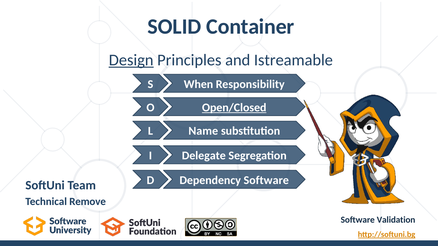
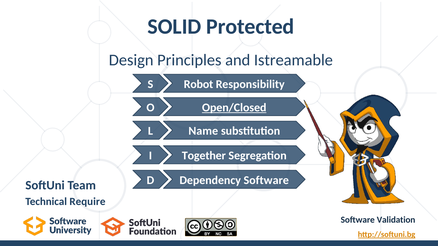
Container: Container -> Protected (250, 27)
Design underline: present -> none (131, 60)
When: When -> Robot (199, 84)
Delegate: Delegate -> Together (204, 156)
Remove: Remove -> Require (87, 202)
